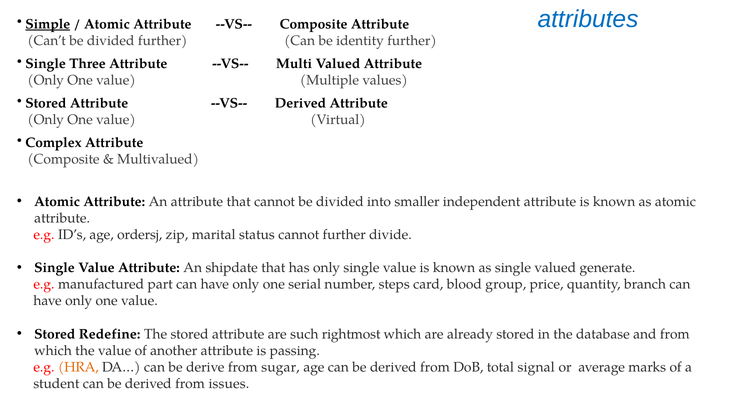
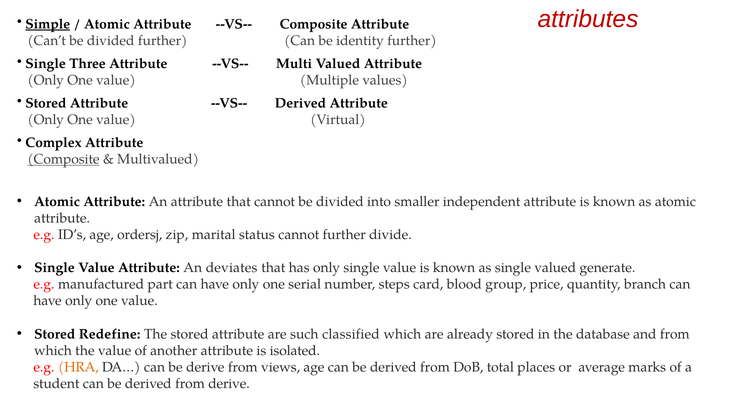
attributes colour: blue -> red (588, 19)
Composite underline: none -> present (63, 159)
shipdate: shipdate -> deviates (232, 268)
rightmost: rightmost -> classified (351, 334)
passing: passing -> isolated (295, 351)
sugar: sugar -> views (281, 367)
signal: signal -> places (536, 367)
from issues: issues -> derive (229, 384)
